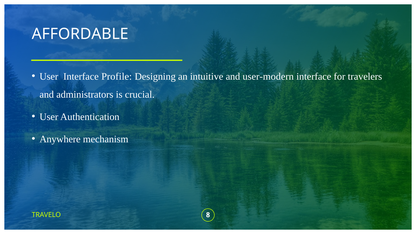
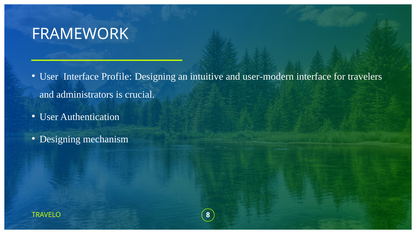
AFFORDABLE: AFFORDABLE -> FRAMEWORK (80, 34)
Anywhere: Anywhere -> Designing (60, 139)
